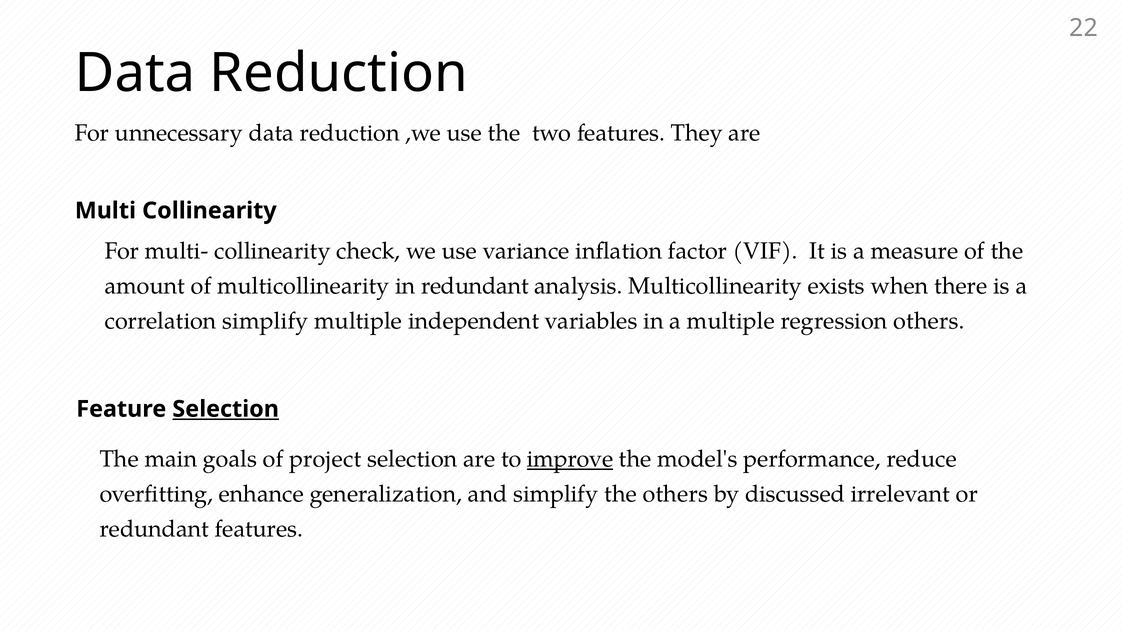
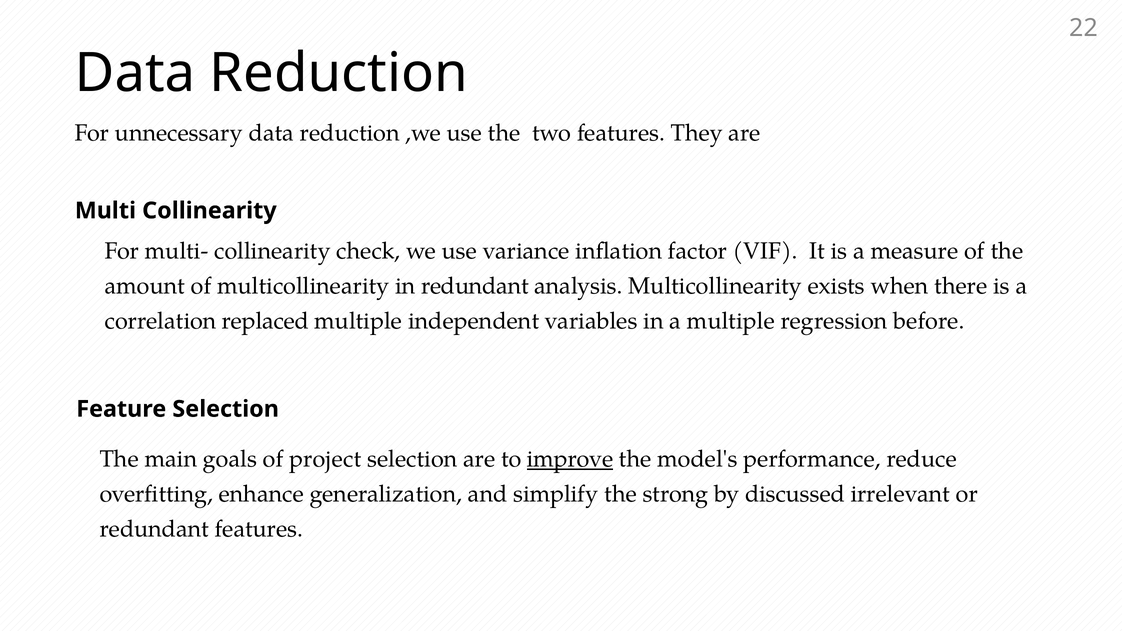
correlation simplify: simplify -> replaced (266, 321)
regression others: others -> before (929, 321)
Selection underline: present -> none (226, 409)
the others: others -> strong (676, 494)
